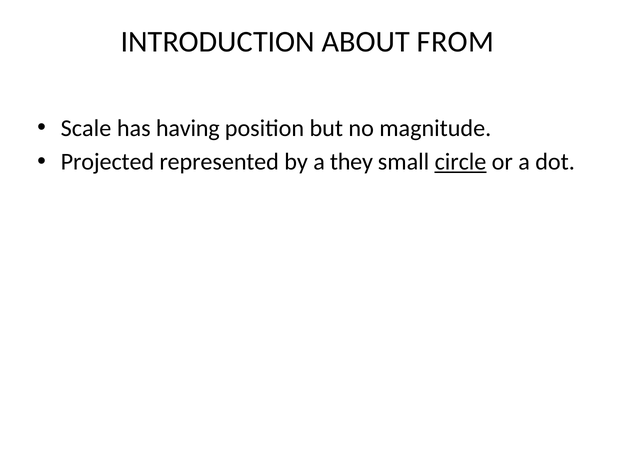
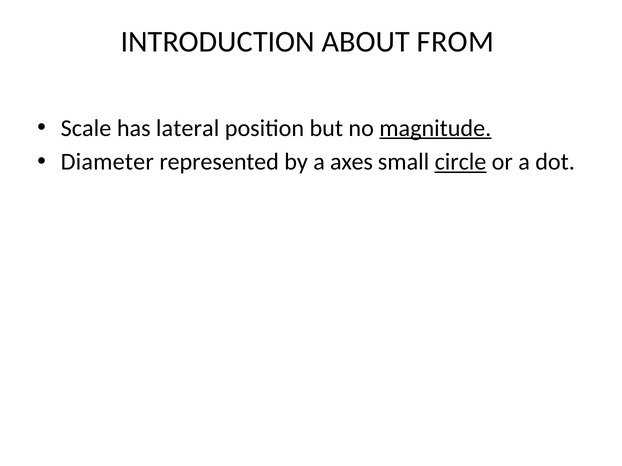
having: having -> lateral (188, 128)
magnitude underline: none -> present (435, 128)
Projected: Projected -> Diameter (107, 162)
they: they -> axes (351, 162)
